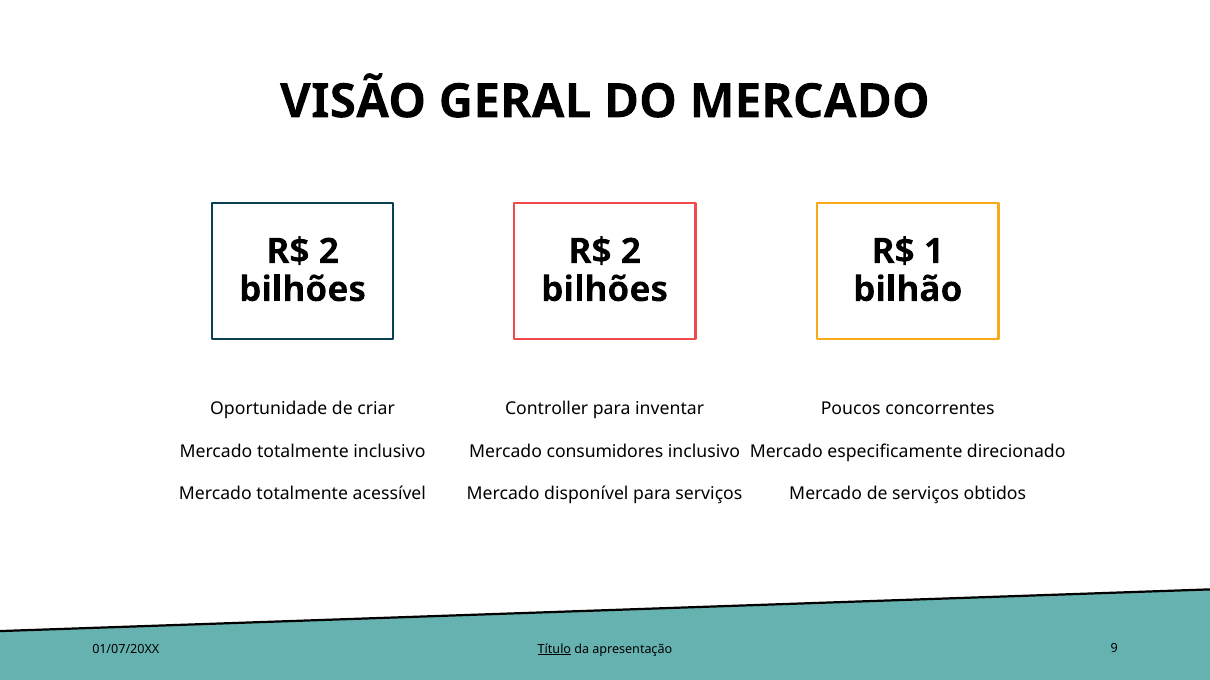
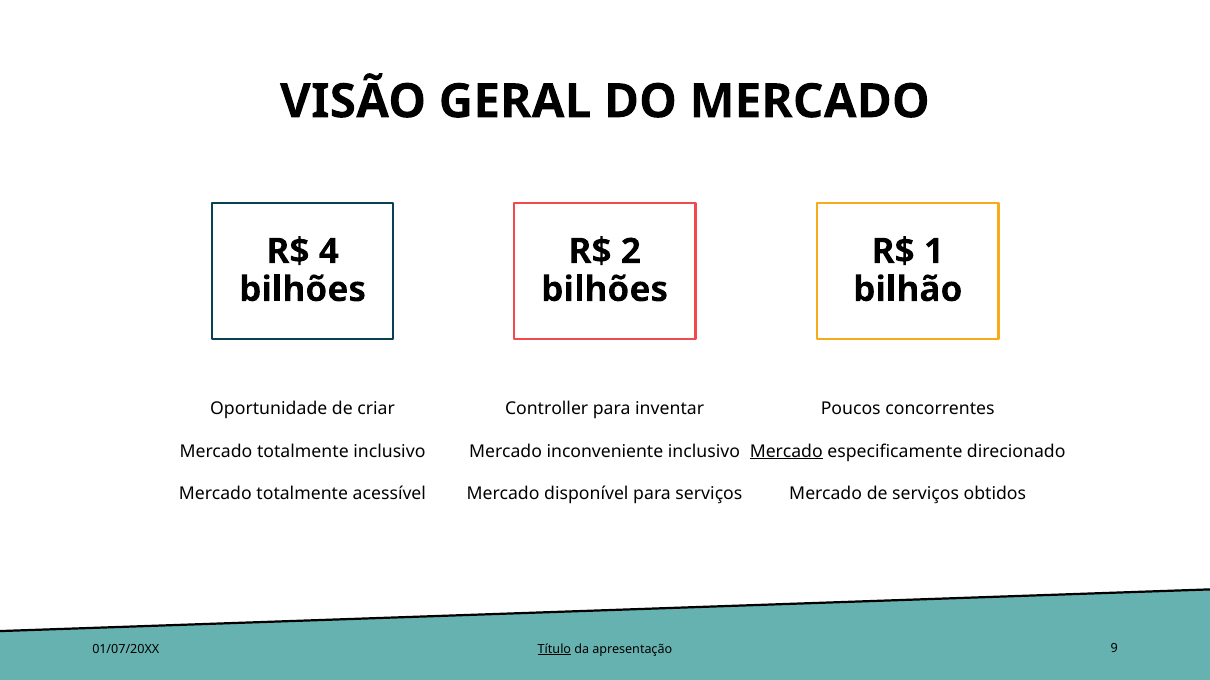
2: 2 -> 4 (329, 252)
consumidores: consumidores -> inconveniente (605, 452)
Mercado underline: none -> present (786, 452)
